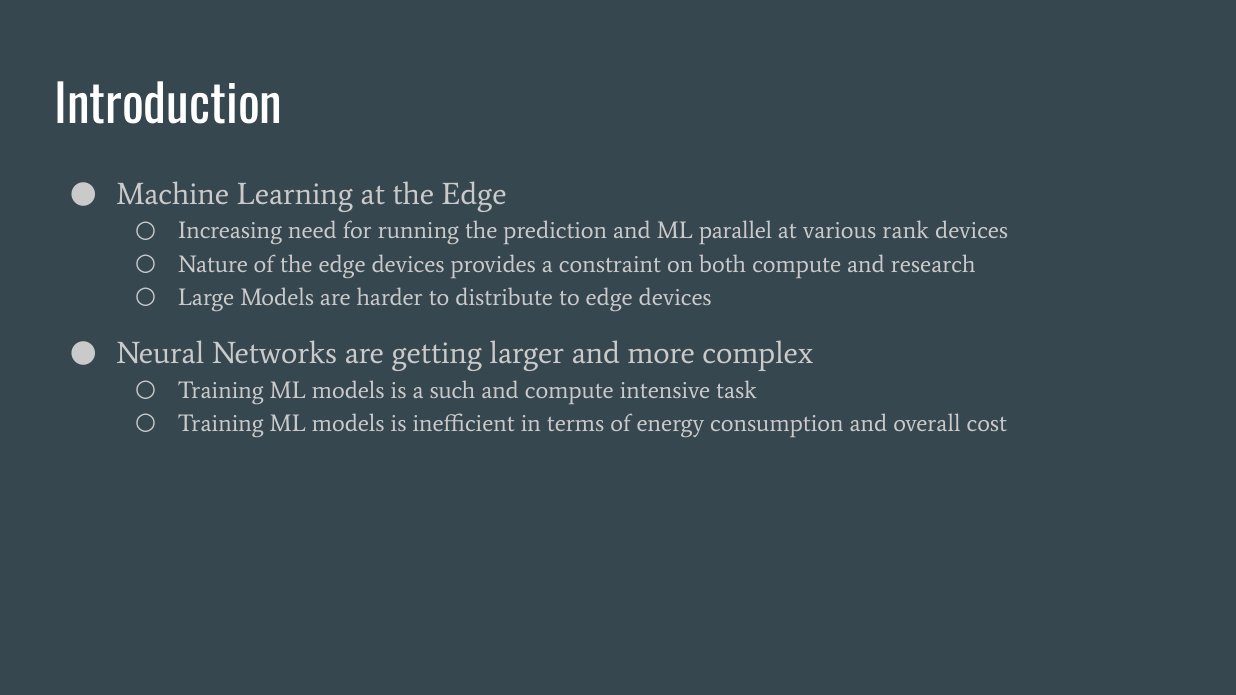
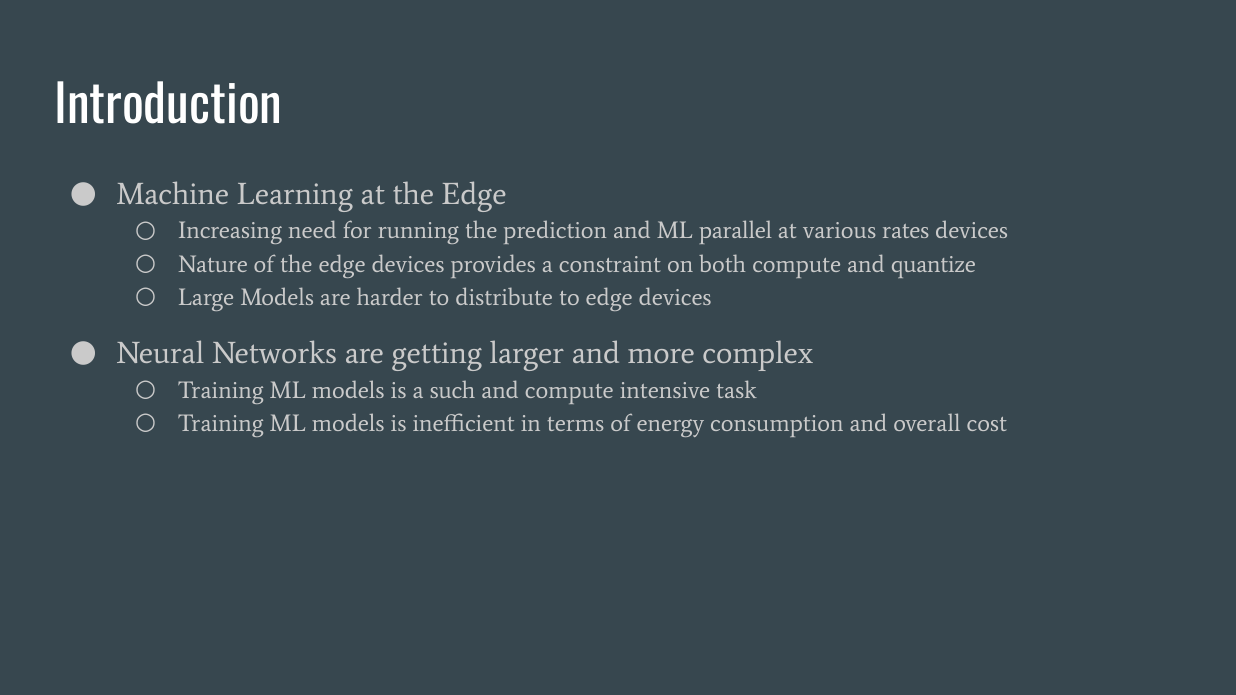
rank: rank -> rates (906, 231)
research: research -> quantize (933, 264)
